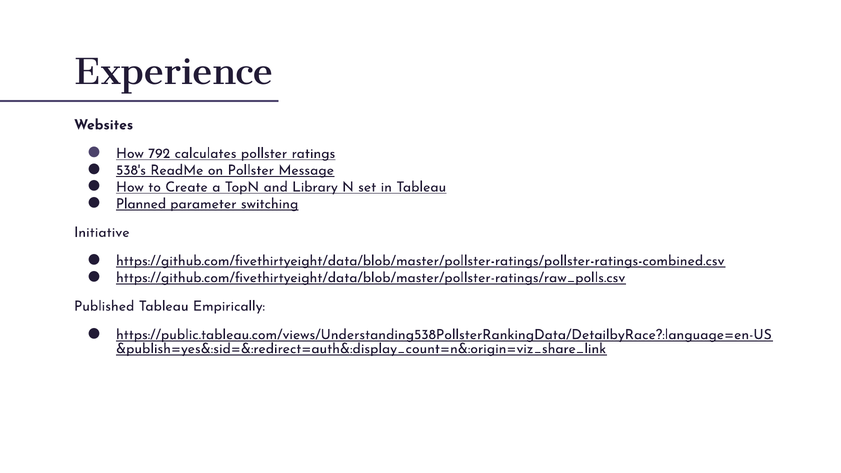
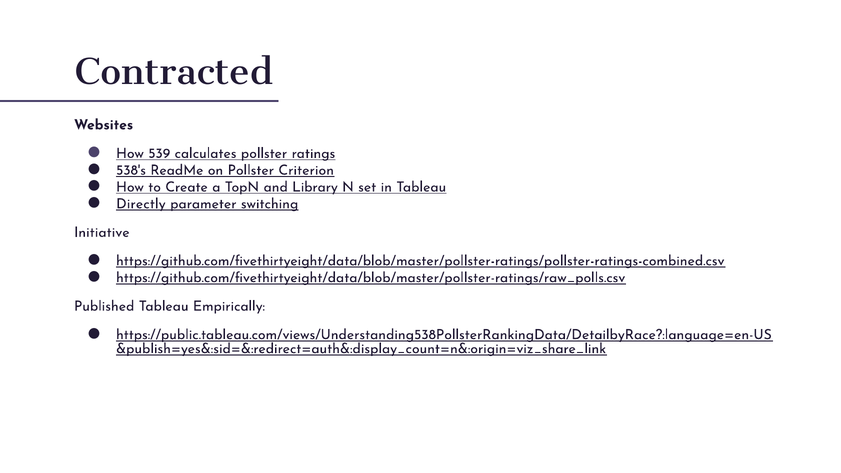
Experience: Experience -> Contracted (174, 73)
792: 792 -> 539 (159, 153)
Message: Message -> Criterion (306, 170)
Planned: Planned -> Directly (141, 204)
